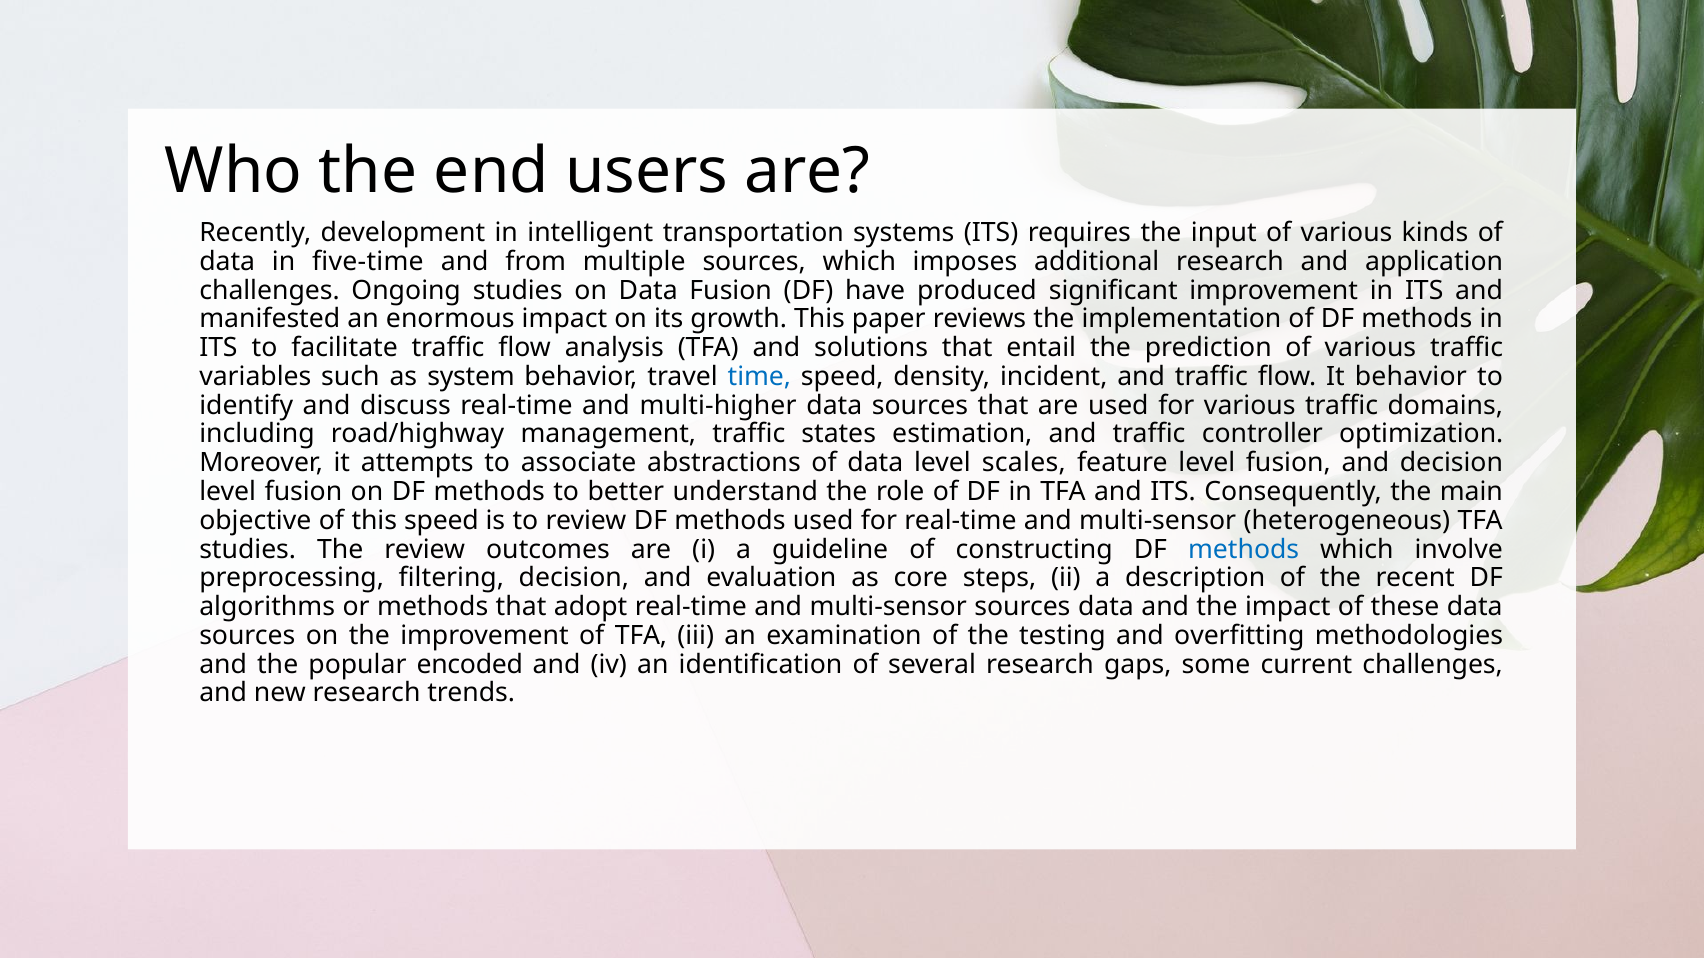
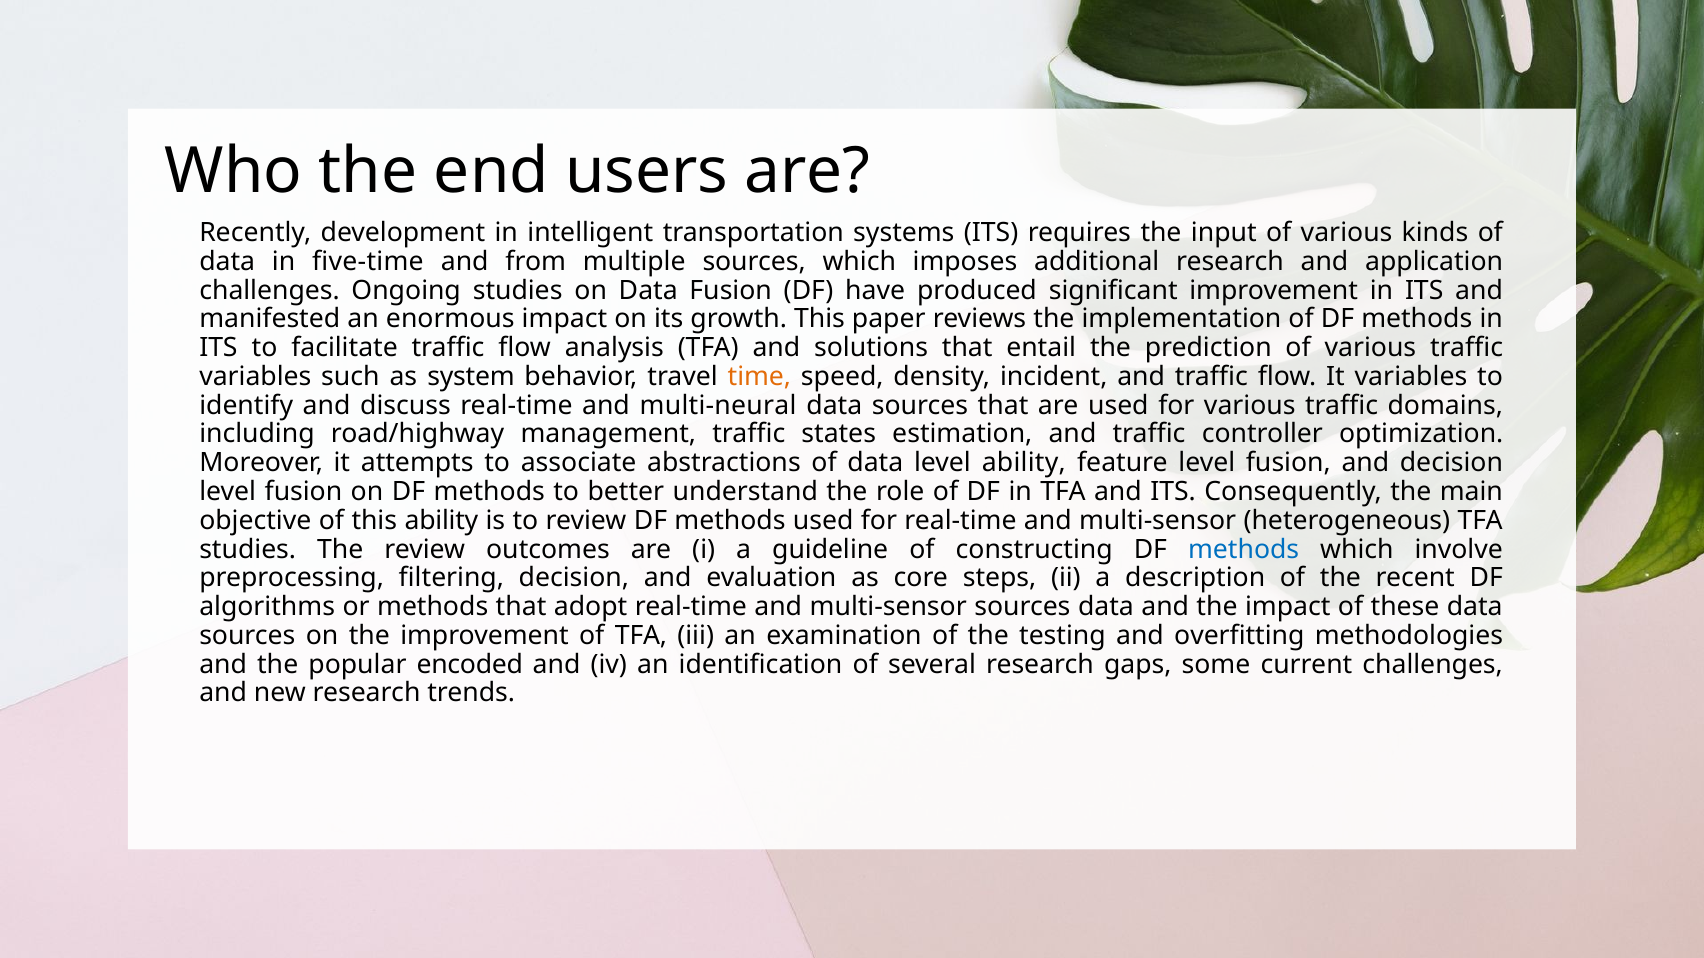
time colour: blue -> orange (759, 377)
It behavior: behavior -> variables (1411, 377)
multi-higher: multi-higher -> multi-neural (718, 406)
level scales: scales -> ability (1024, 463)
this speed: speed -> ability (441, 521)
